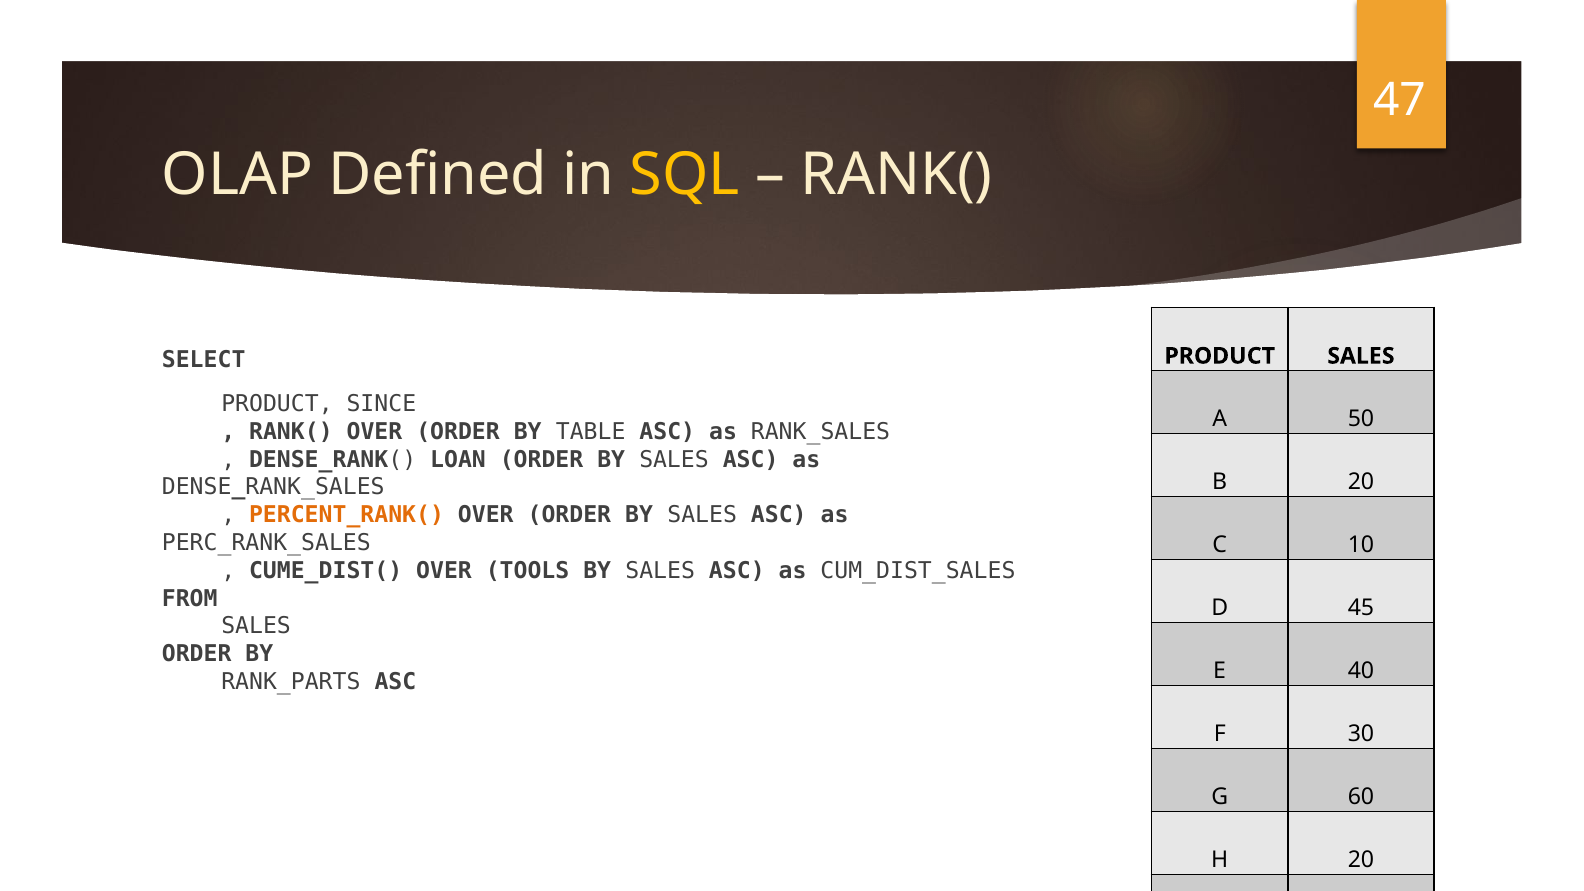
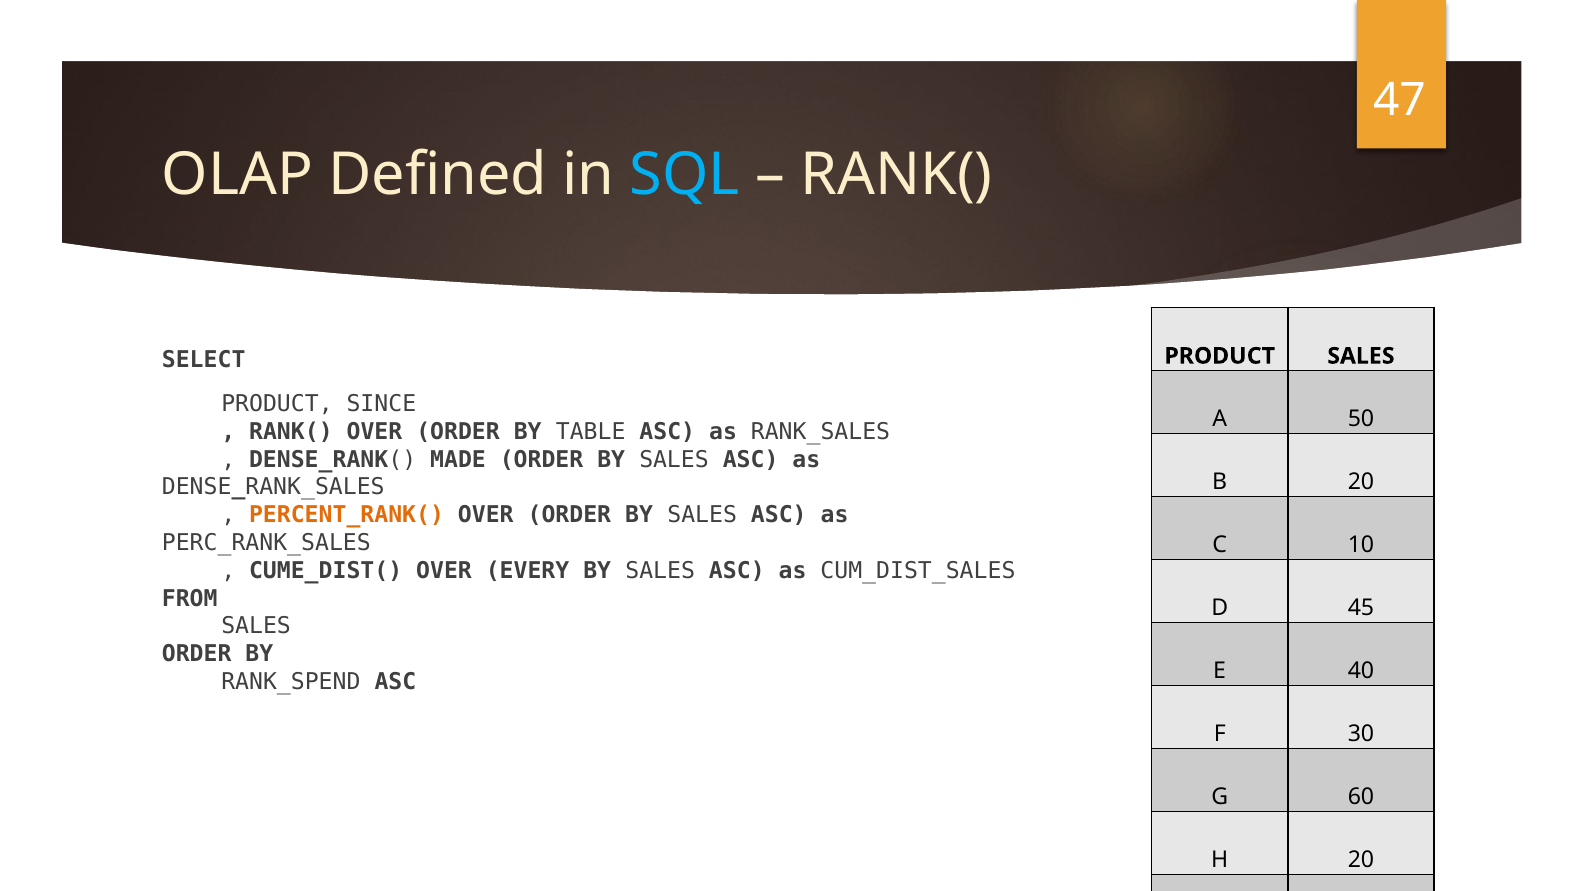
SQL colour: yellow -> light blue (685, 175)
LOAN: LOAN -> MADE (458, 460)
TOOLS: TOOLS -> EVERY (528, 571)
RANK_PARTS: RANK_PARTS -> RANK_SPEND (291, 682)
